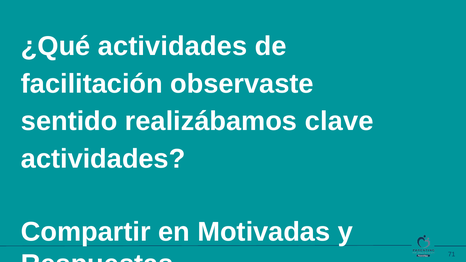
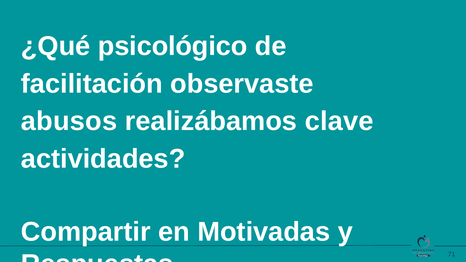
¿Qué actividades: actividades -> psicológico (173, 46)
sentido: sentido -> abusos (69, 121)
